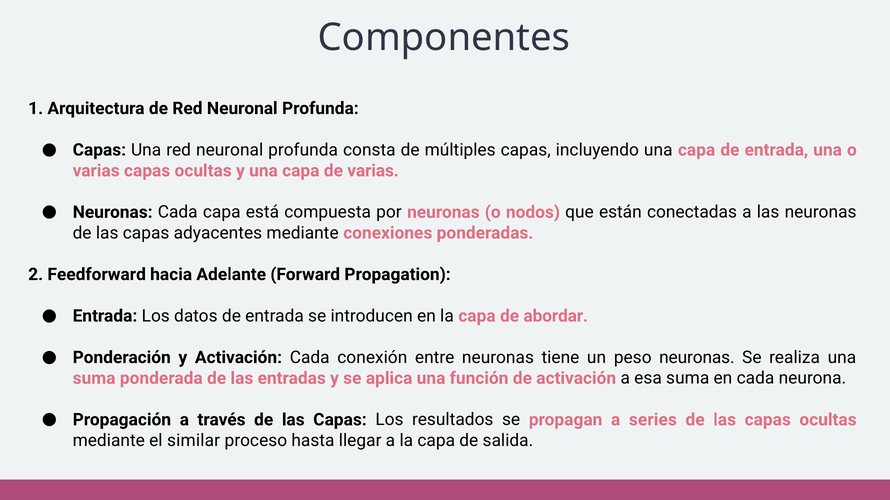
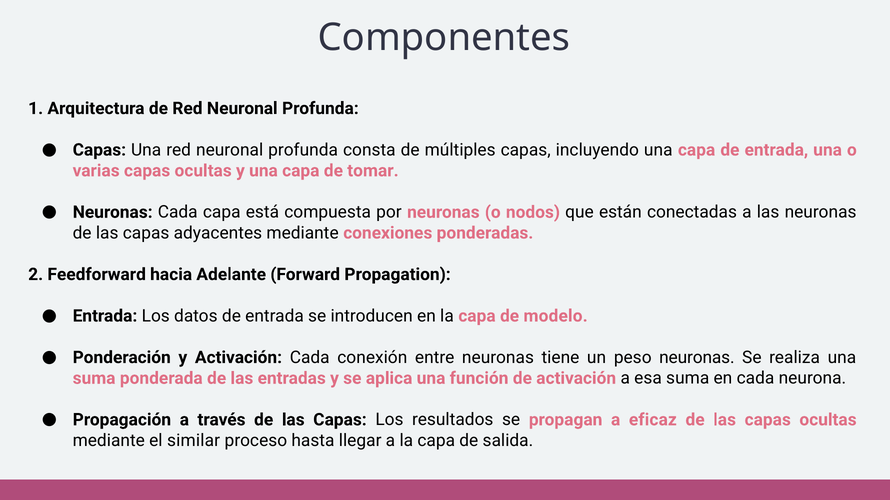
de varias: varias -> tomar (373, 171)
abordar: abordar -> modelo (556, 316)
series: series -> eficaz (653, 420)
